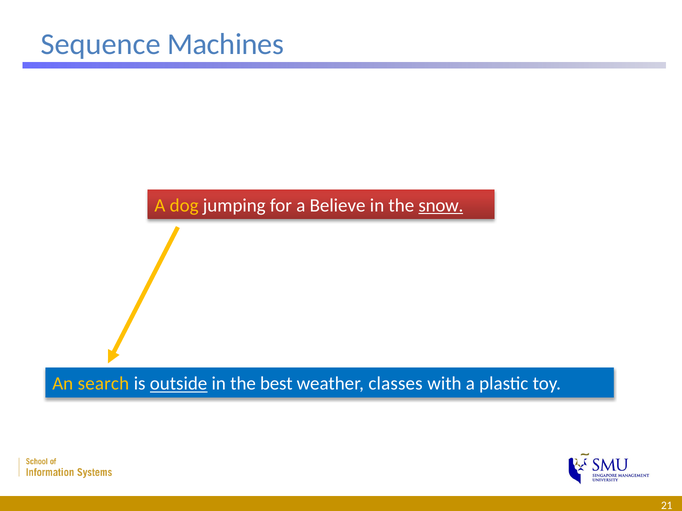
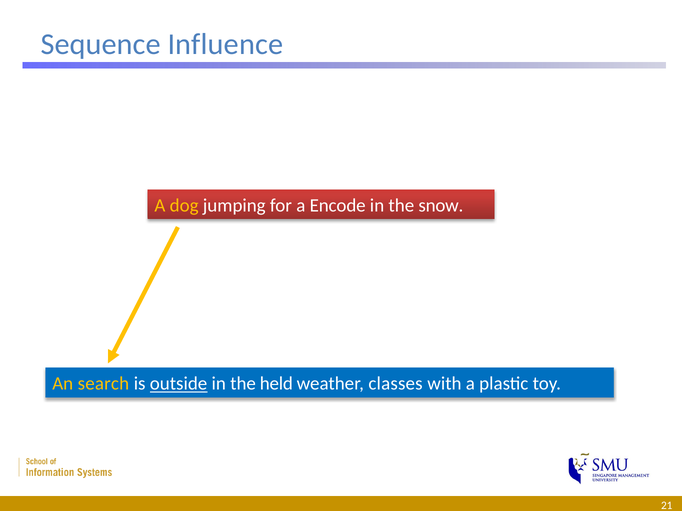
Machines: Machines -> Influence (225, 44)
Believe: Believe -> Encode (338, 206)
snow underline: present -> none (441, 206)
best: best -> held (276, 384)
